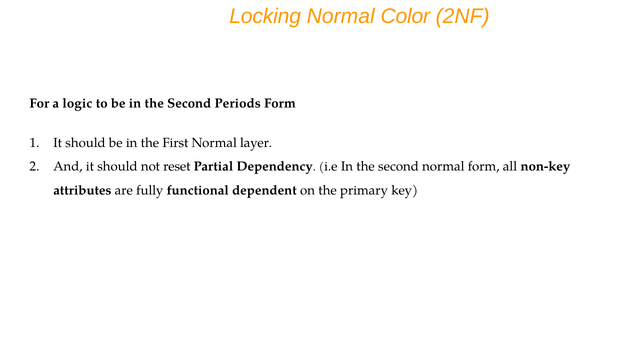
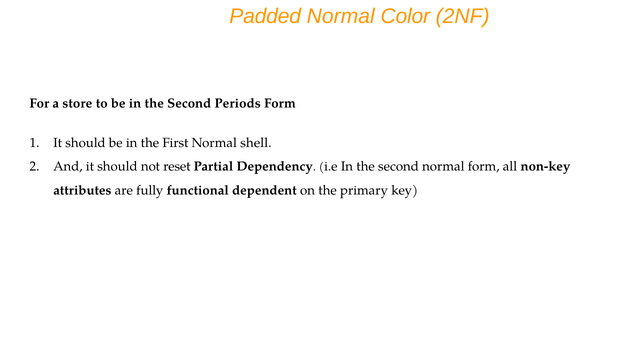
Locking: Locking -> Padded (265, 16)
logic: logic -> store (77, 103)
layer: layer -> shell (256, 143)
